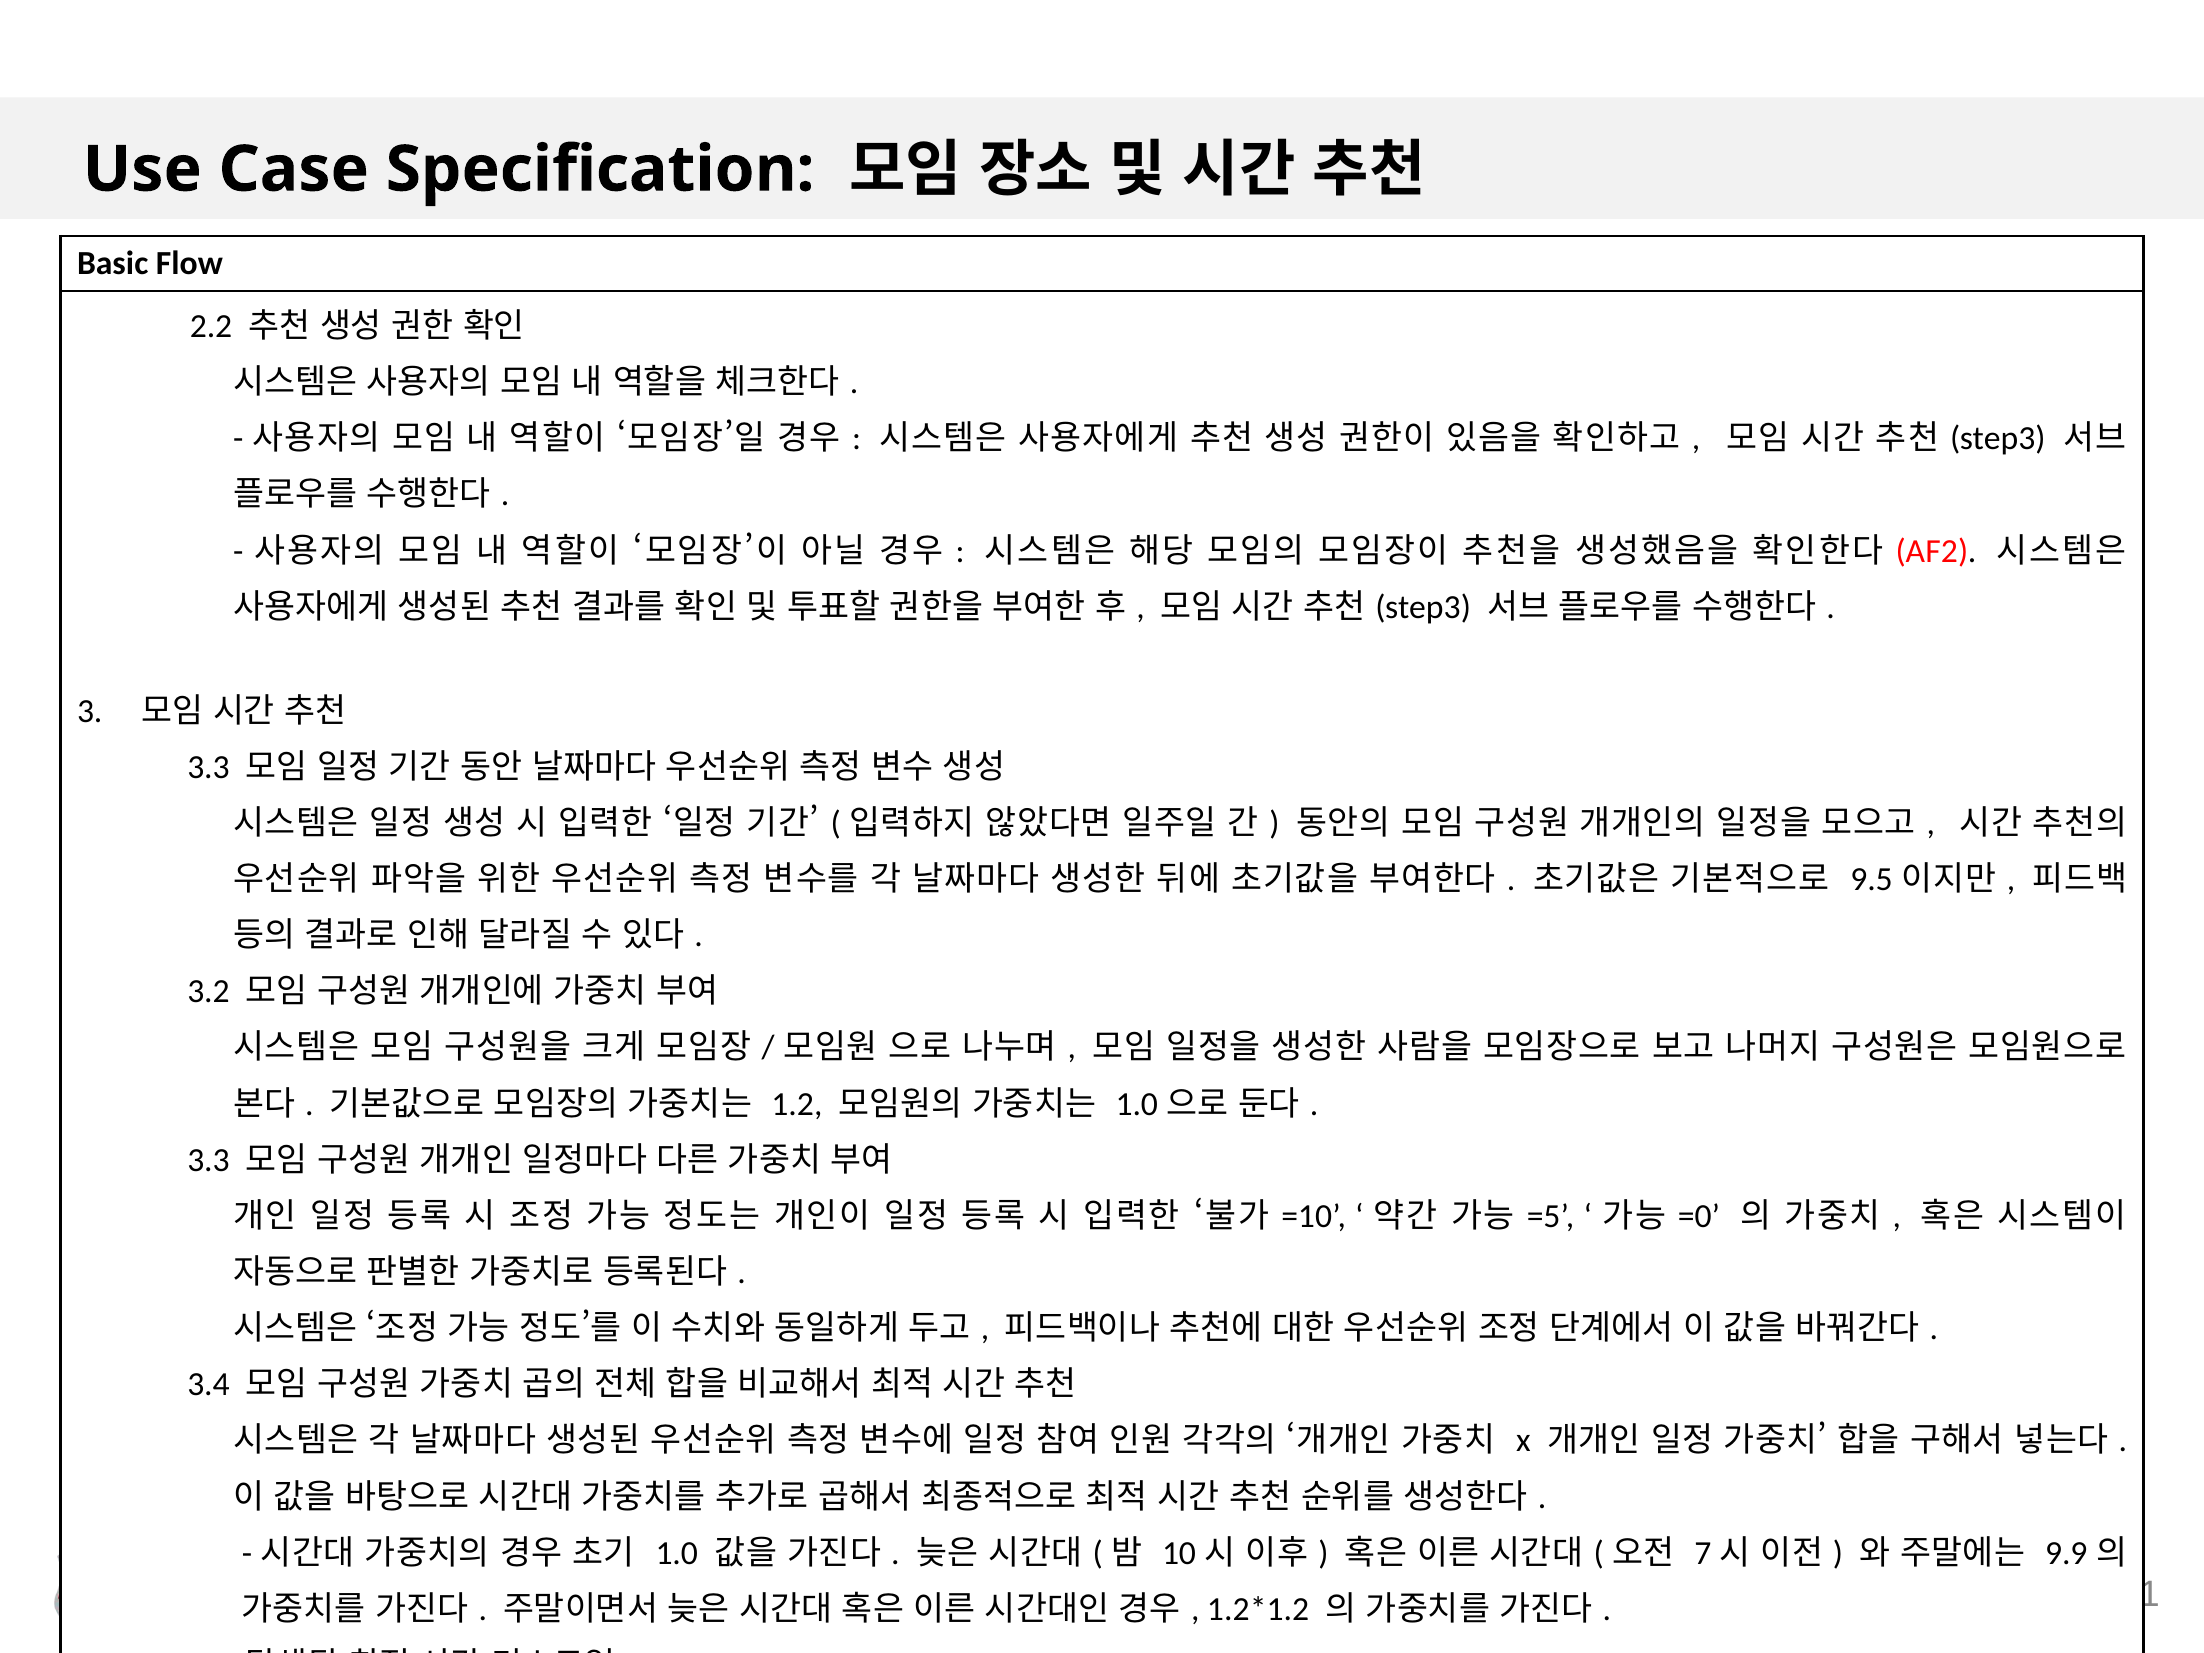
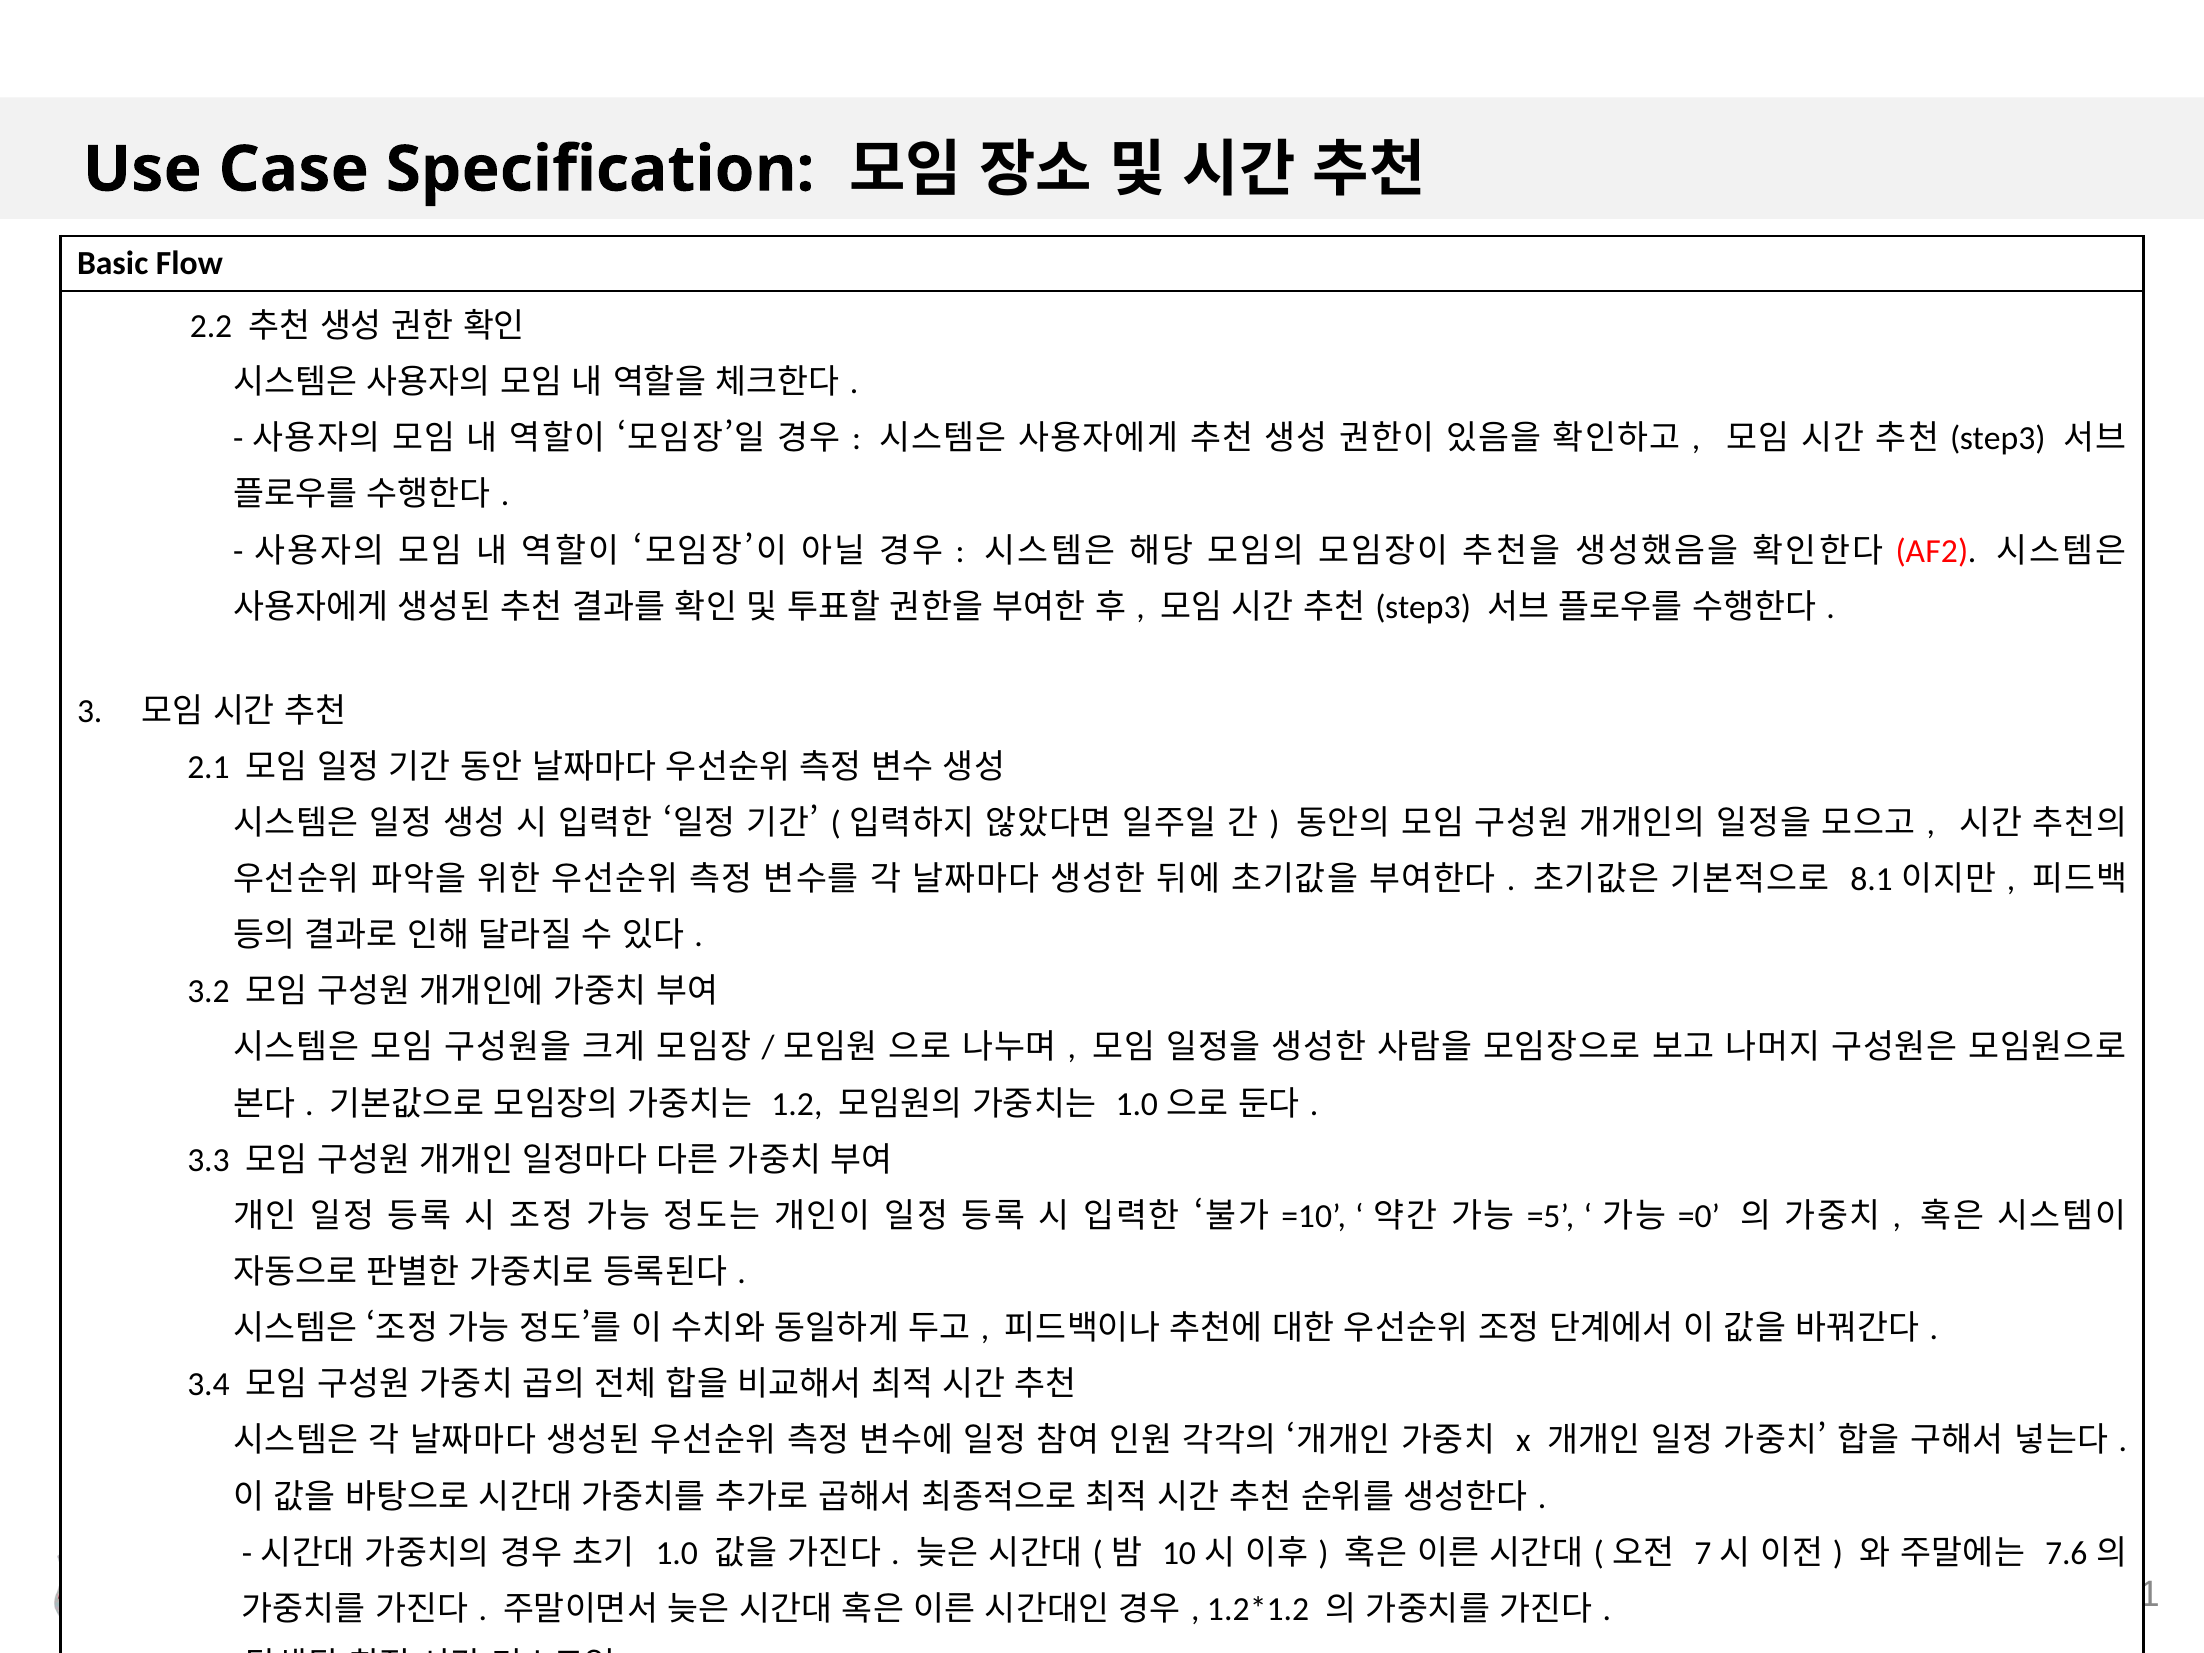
3.3: 3.3 -> 2.1 (208, 767)
9.5: 9.5 -> 8.1 (1872, 879)
9.9: 9.9 -> 7.6 (2066, 1553)
